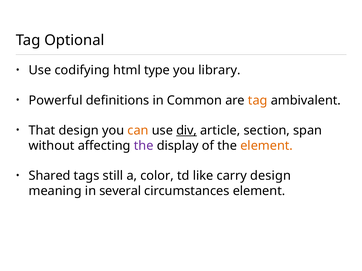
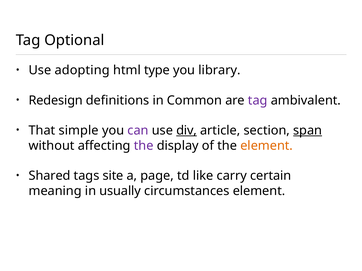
codifying: codifying -> adopting (82, 70)
Powerful: Powerful -> Redesign (56, 101)
tag colour: orange -> purple (258, 101)
That design: design -> simple (79, 131)
can colour: orange -> purple (138, 131)
span underline: none -> present (308, 131)
still: still -> site (113, 176)
color: color -> page (157, 176)
carry design: design -> certain (271, 176)
several: several -> usually (120, 191)
